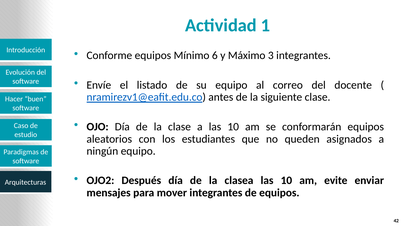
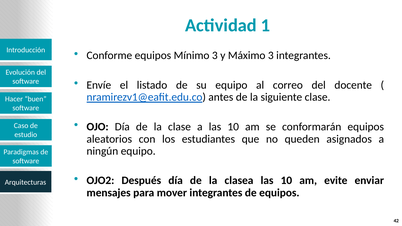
Mínimo 6: 6 -> 3 (215, 56)
